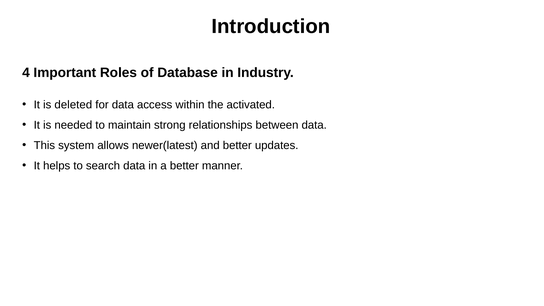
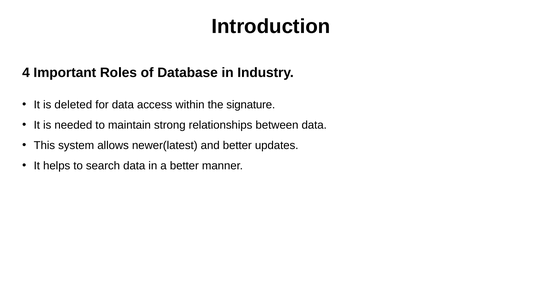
activated: activated -> signature (251, 105)
